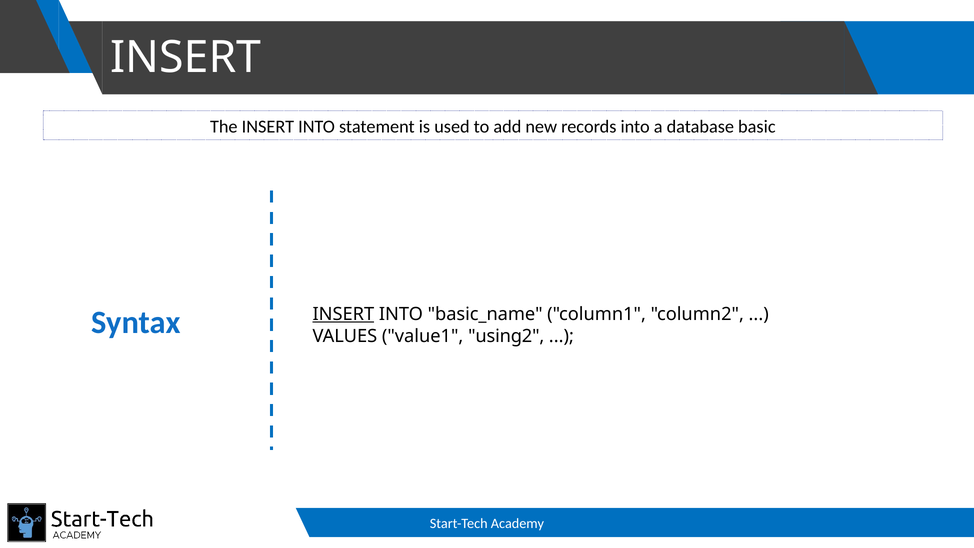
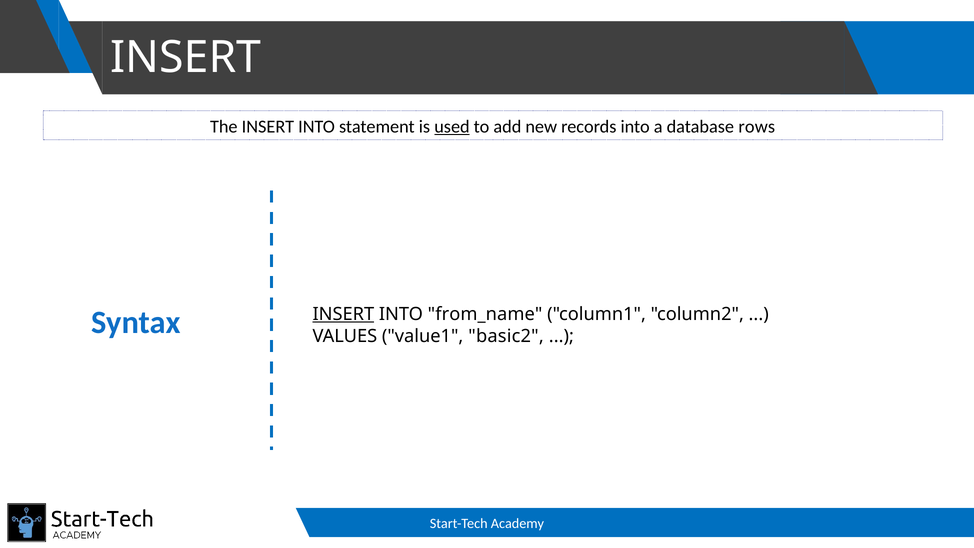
used underline: none -> present (452, 127)
basic: basic -> rows (757, 127)
basic_name: basic_name -> from_name (485, 314)
using2: using2 -> basic2 (506, 336)
